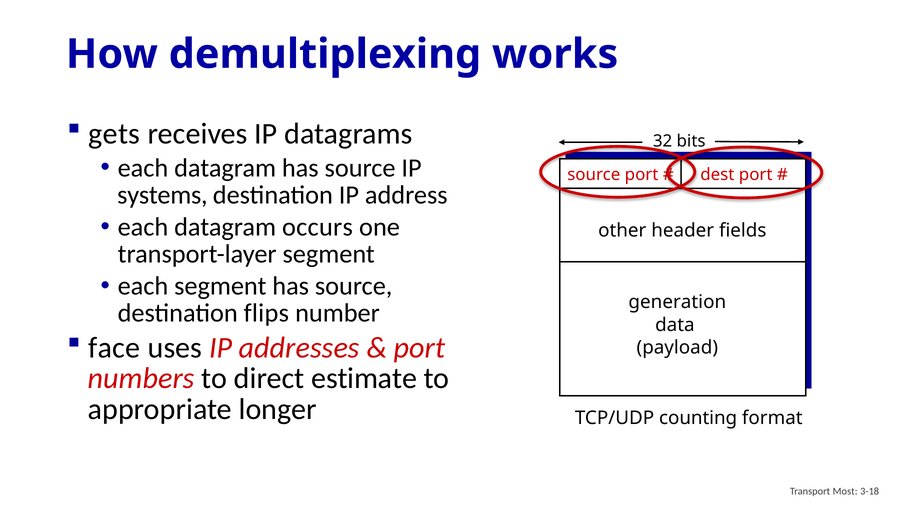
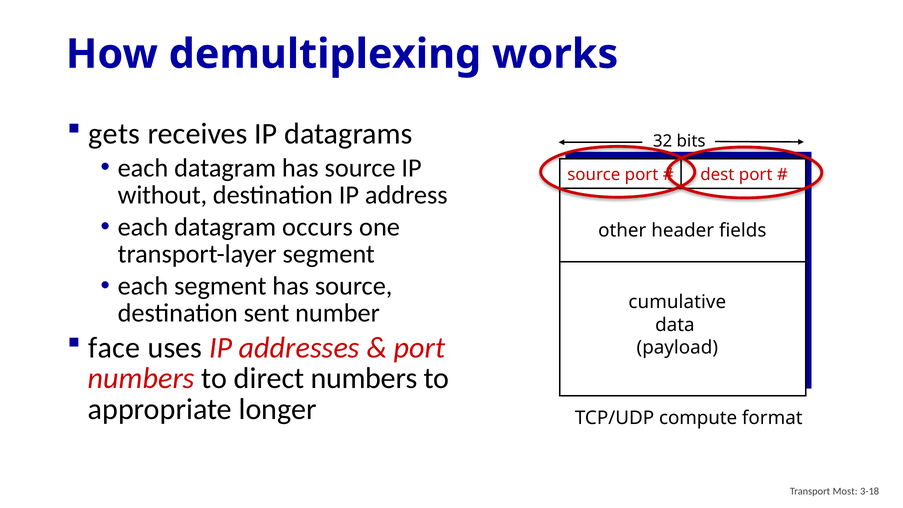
systems: systems -> without (162, 195)
generation: generation -> cumulative (677, 302)
flips: flips -> sent (266, 313)
direct estimate: estimate -> numbers (364, 378)
counting: counting -> compute (698, 418)
